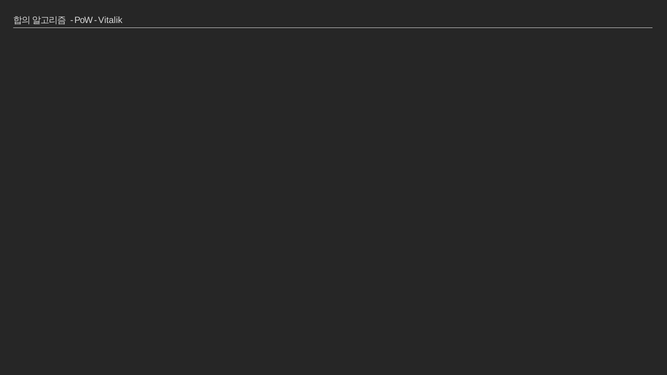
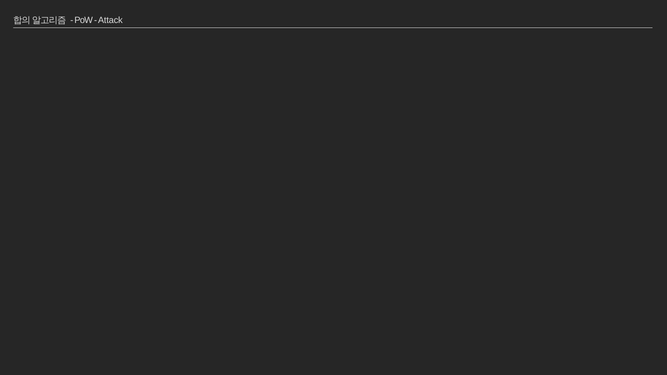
Vitalik: Vitalik -> Attack (110, 20)
